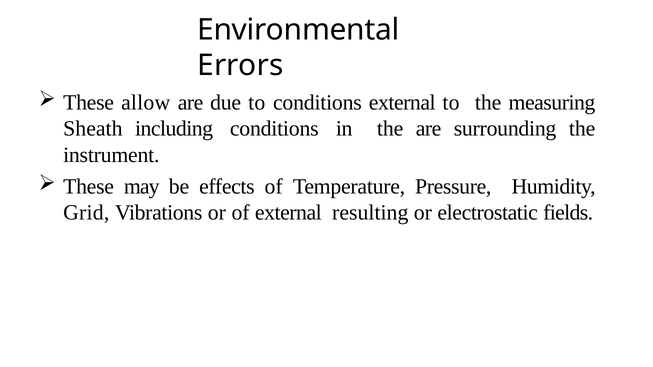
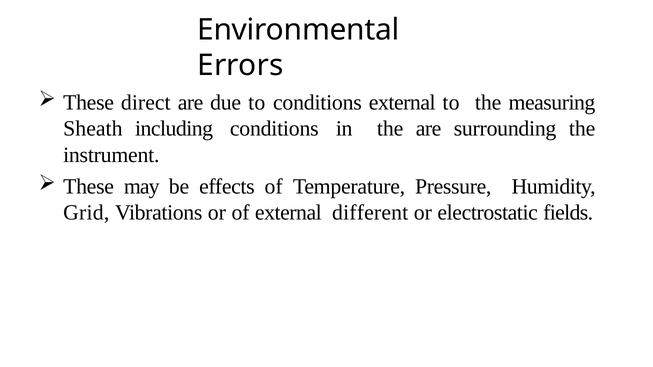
allow: allow -> direct (146, 103)
resulting: resulting -> different (370, 213)
